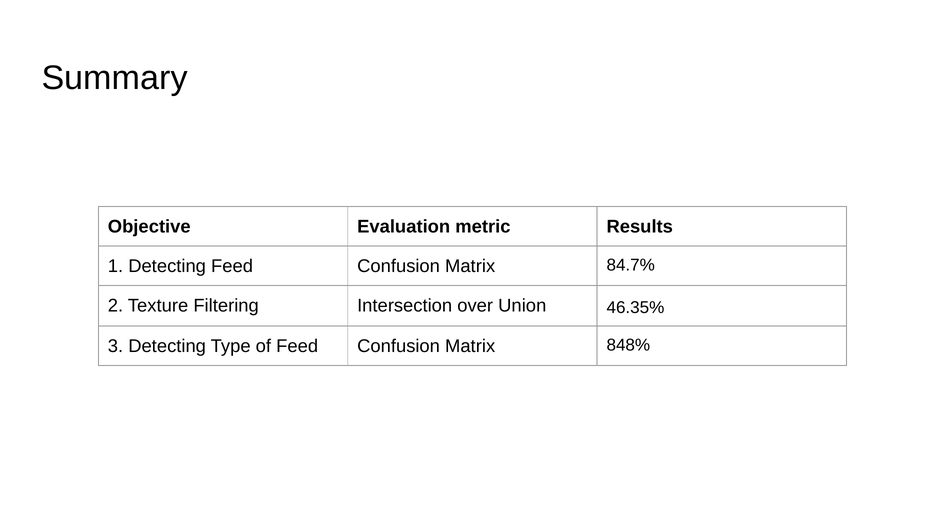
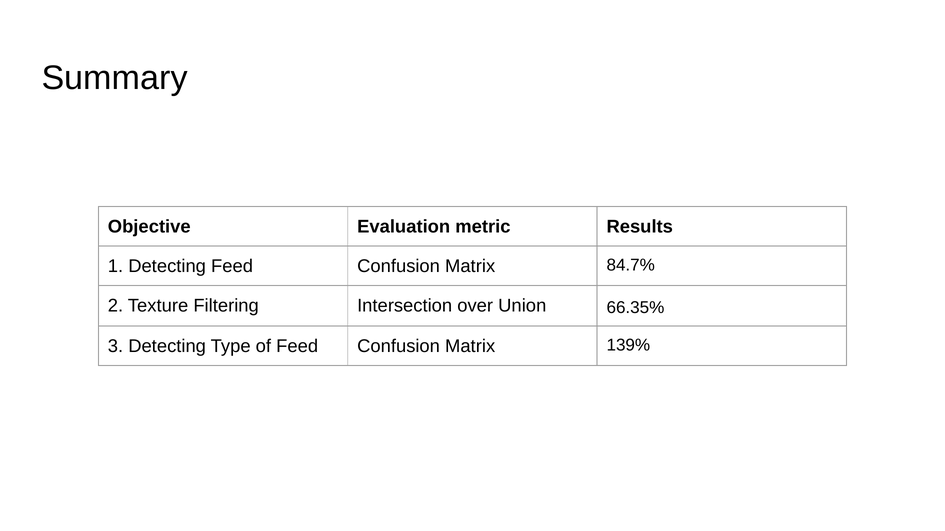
46.35%: 46.35% -> 66.35% (635, 308)
848%: 848% -> 139% (628, 346)
